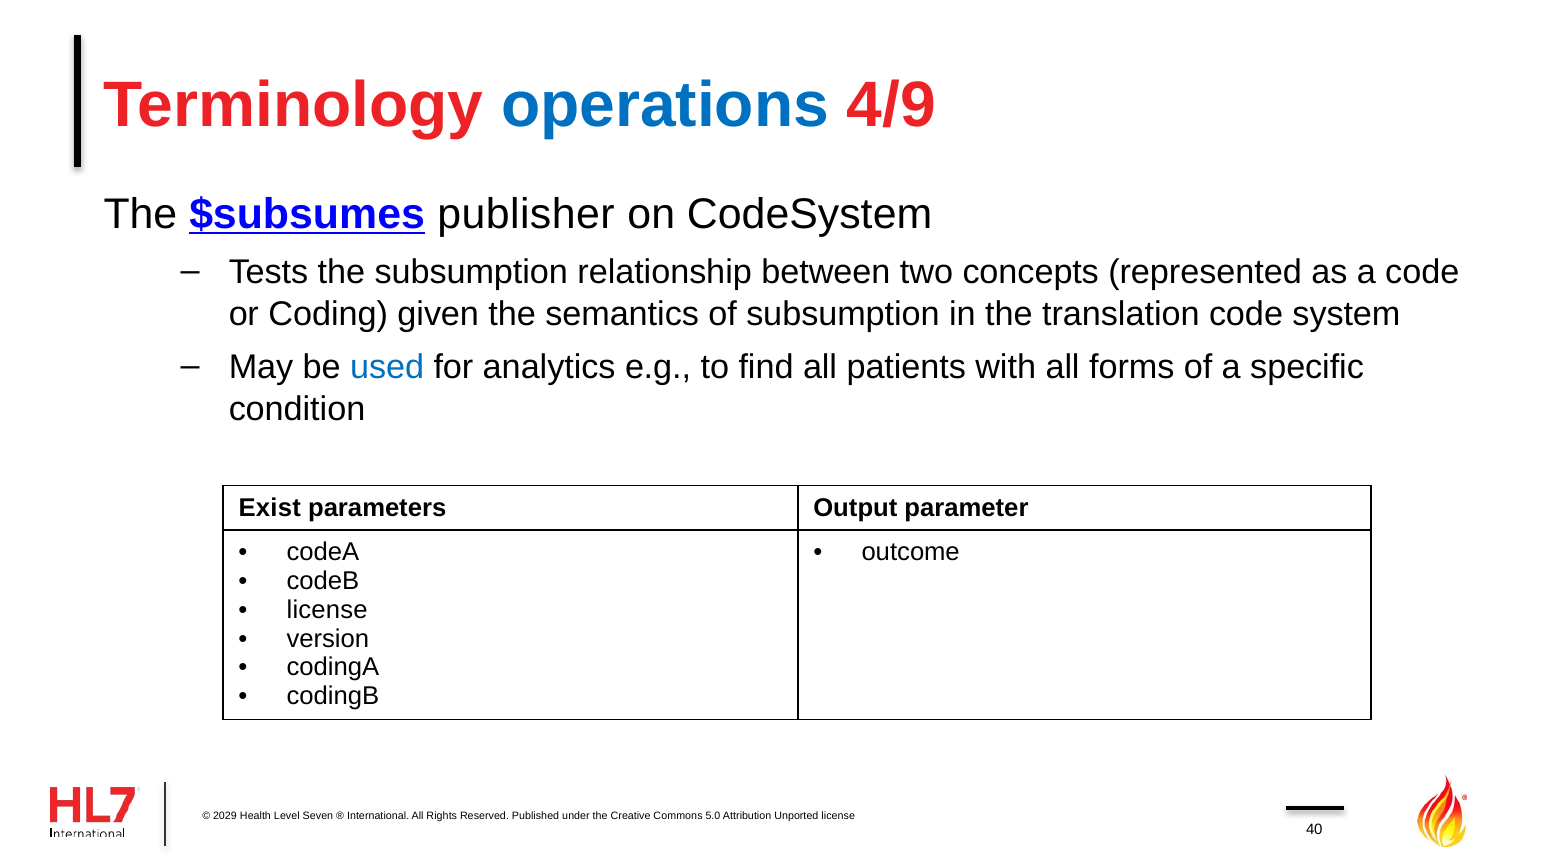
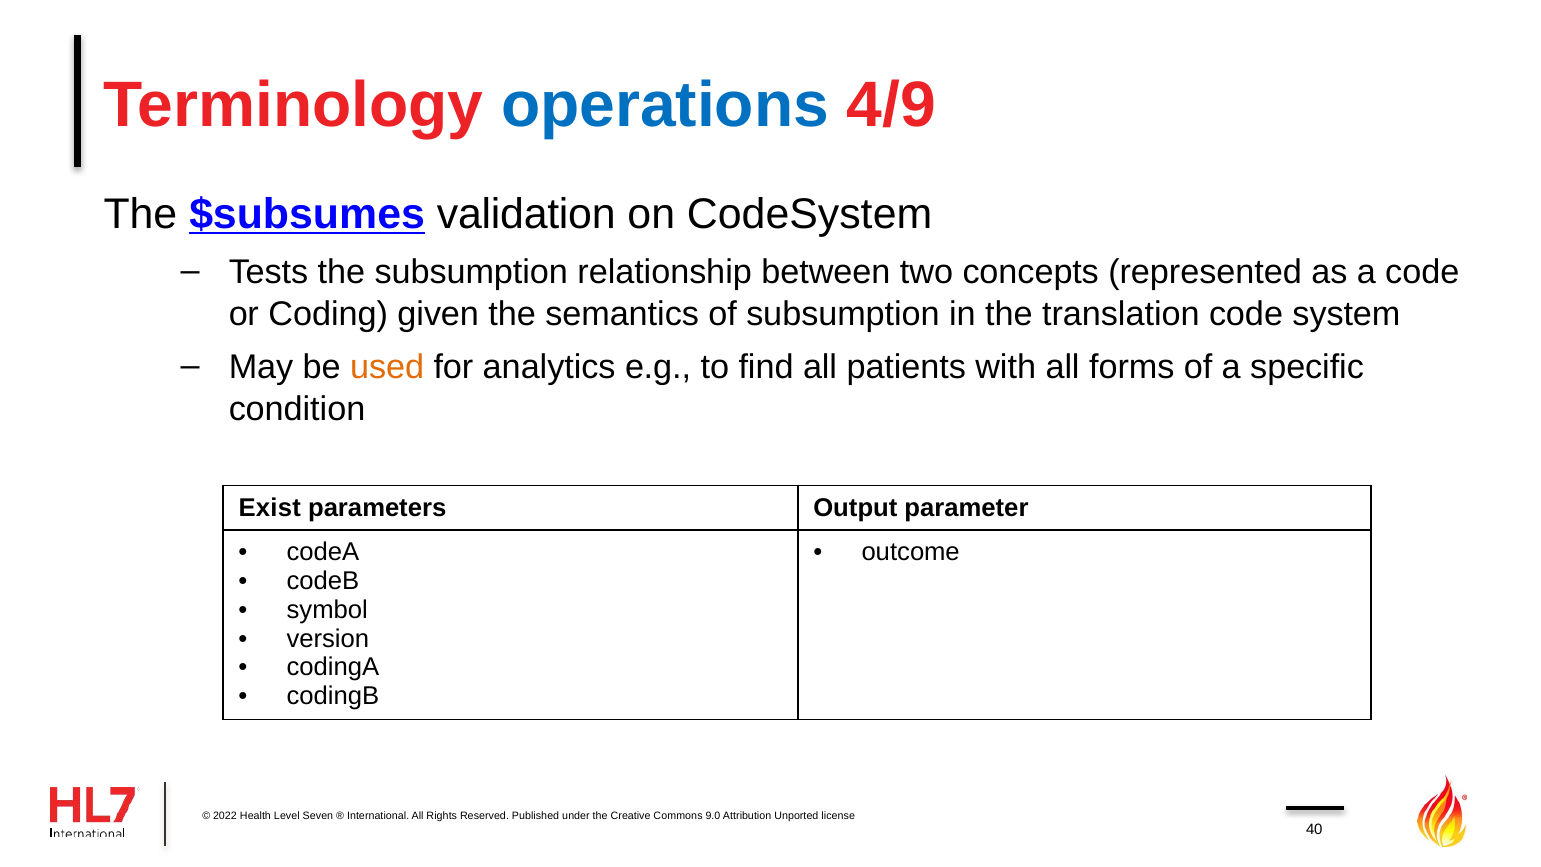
publisher: publisher -> validation (526, 214)
used colour: blue -> orange (387, 368)
license: license -> symbol (327, 610)
2029: 2029 -> 2022 (225, 816)
5.0: 5.0 -> 9.0 (713, 816)
